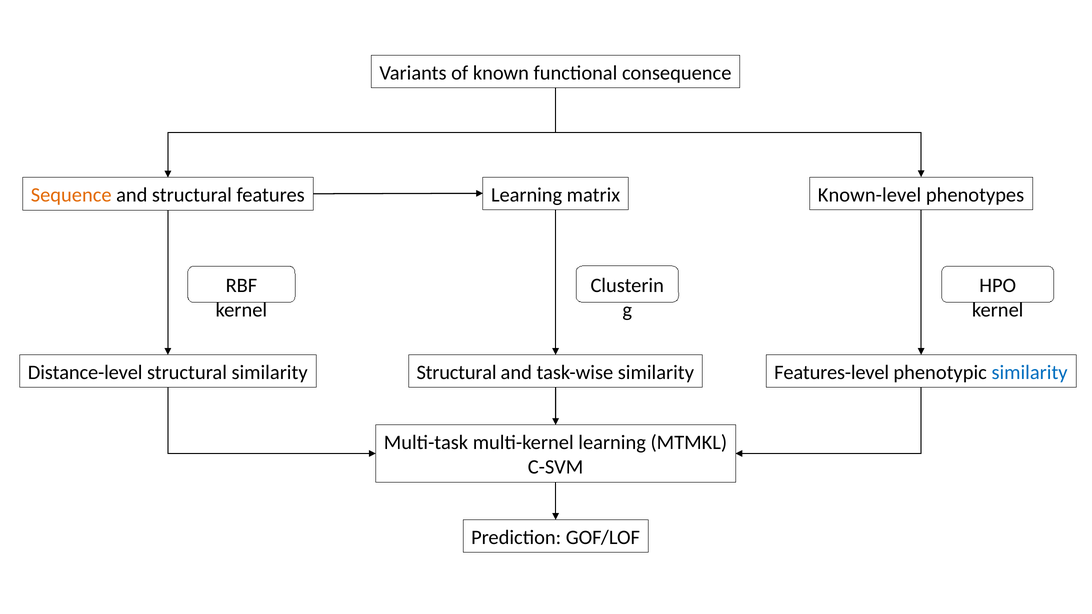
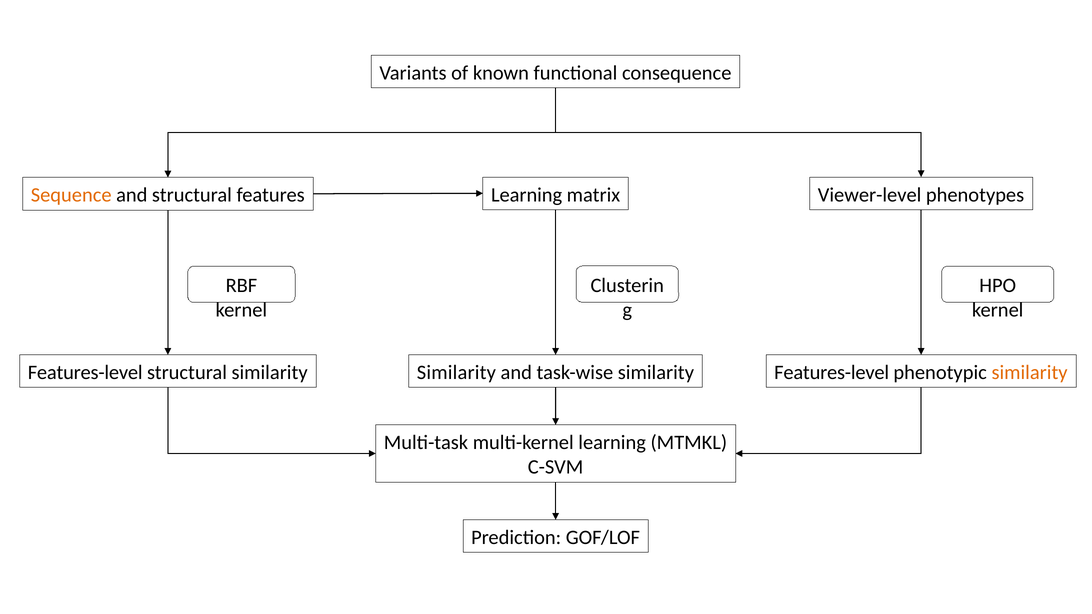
Known-level: Known-level -> Viewer-level (870, 195)
Distance-level: Distance-level -> Features-level (85, 373)
Structural: Structural -> Similarity (456, 373)
similarity colour: blue -> orange (1030, 373)
